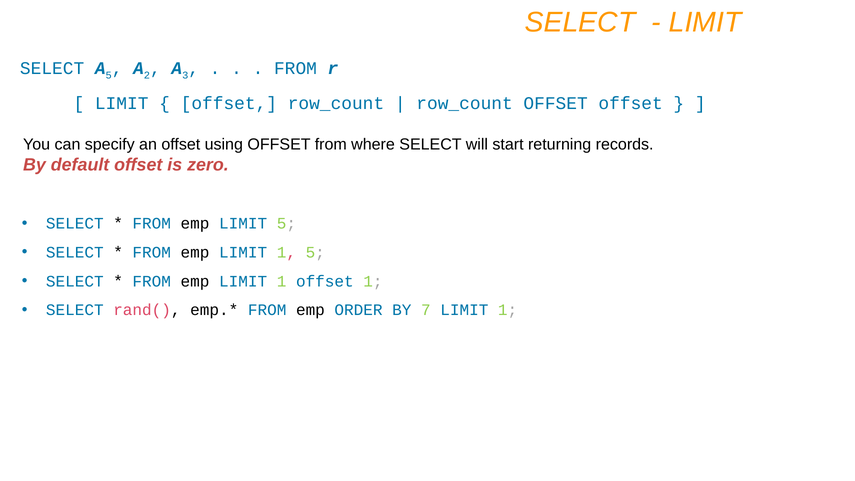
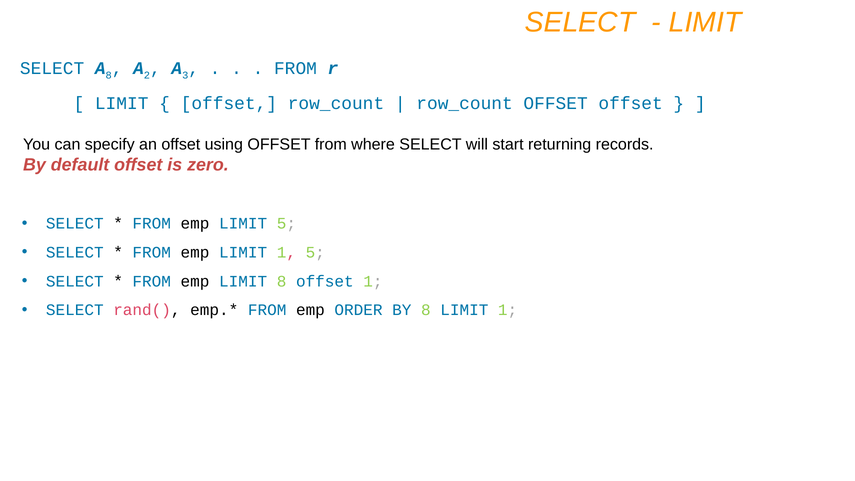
5: 5 -> 8 (109, 75)
1: 1 -> 8 (282, 281)
BY 7: 7 -> 8 (426, 310)
